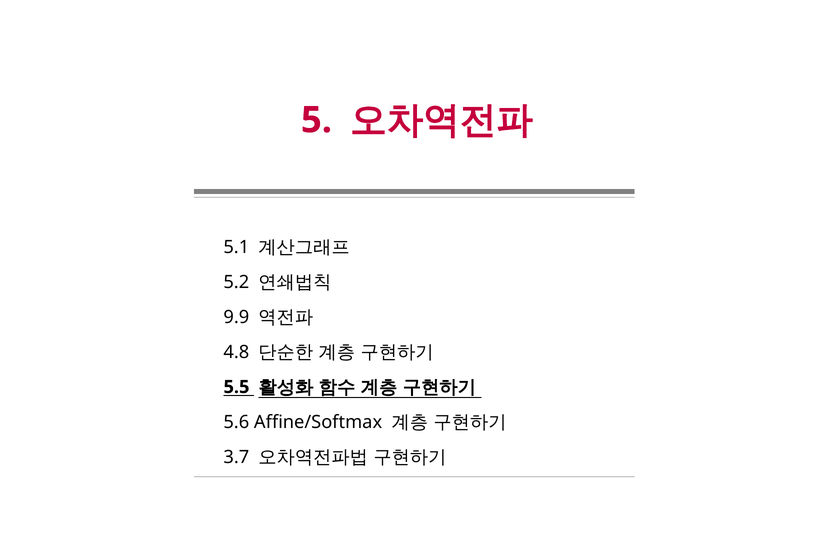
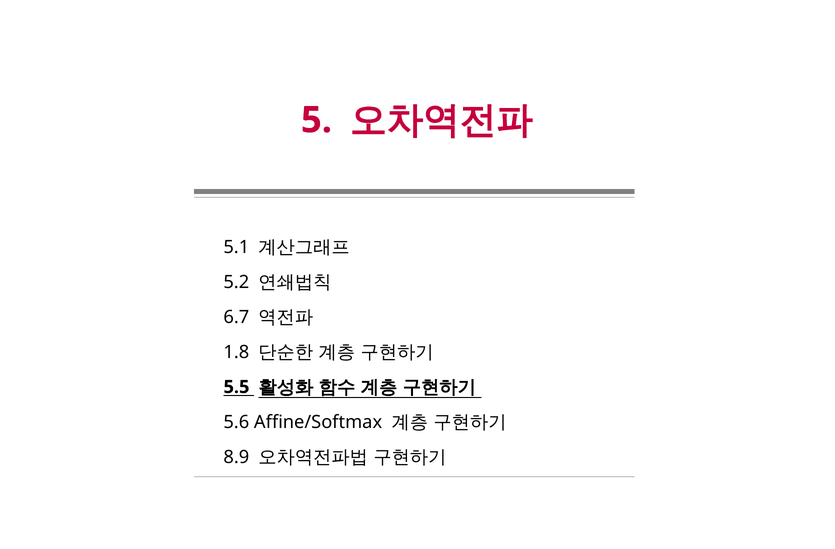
9.9: 9.9 -> 6.7 (236, 317)
4.8: 4.8 -> 1.8 (236, 352)
3.7: 3.7 -> 8.9 (236, 457)
